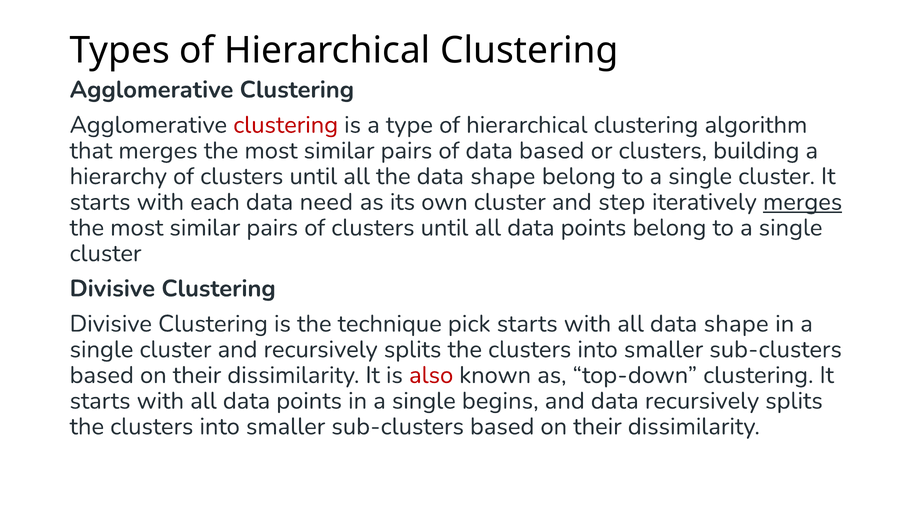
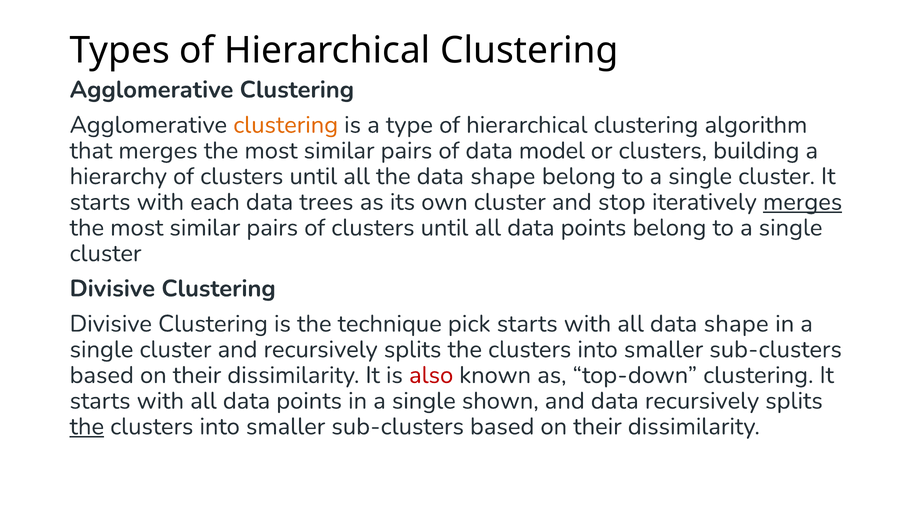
clustering colour: red -> orange (286, 125)
data based: based -> model (552, 150)
need: need -> trees (326, 202)
step: step -> stop (622, 202)
begins: begins -> shown (500, 400)
the underline: none -> present (87, 426)
